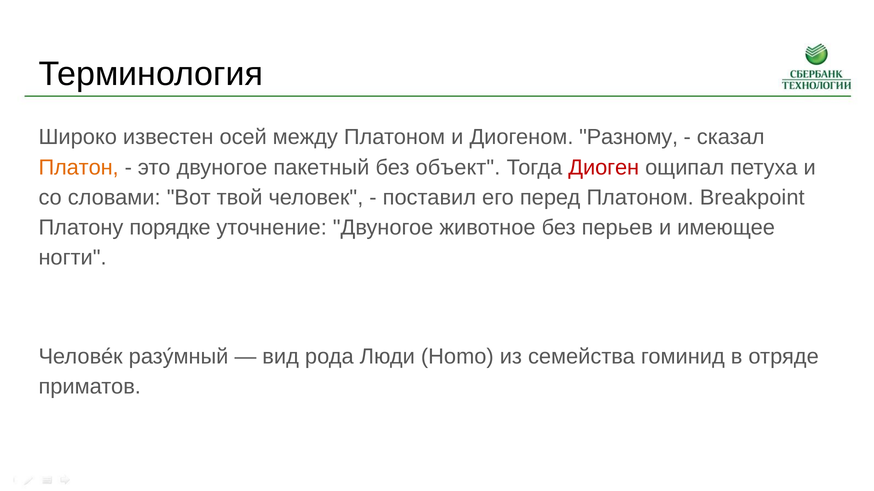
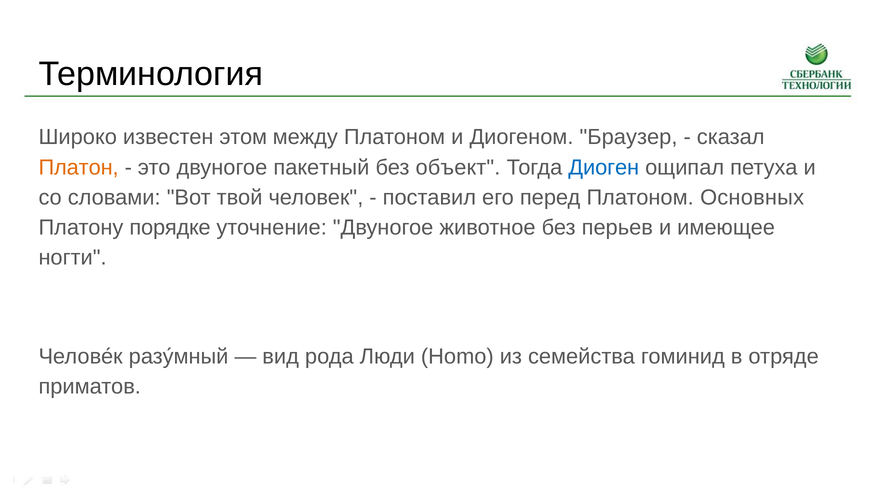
осей: осей -> этом (243, 137)
Разному: Разному -> Браузер (629, 137)
Диоген colour: red -> blue (604, 168)
Breakpoint: Breakpoint -> Основных (752, 198)
